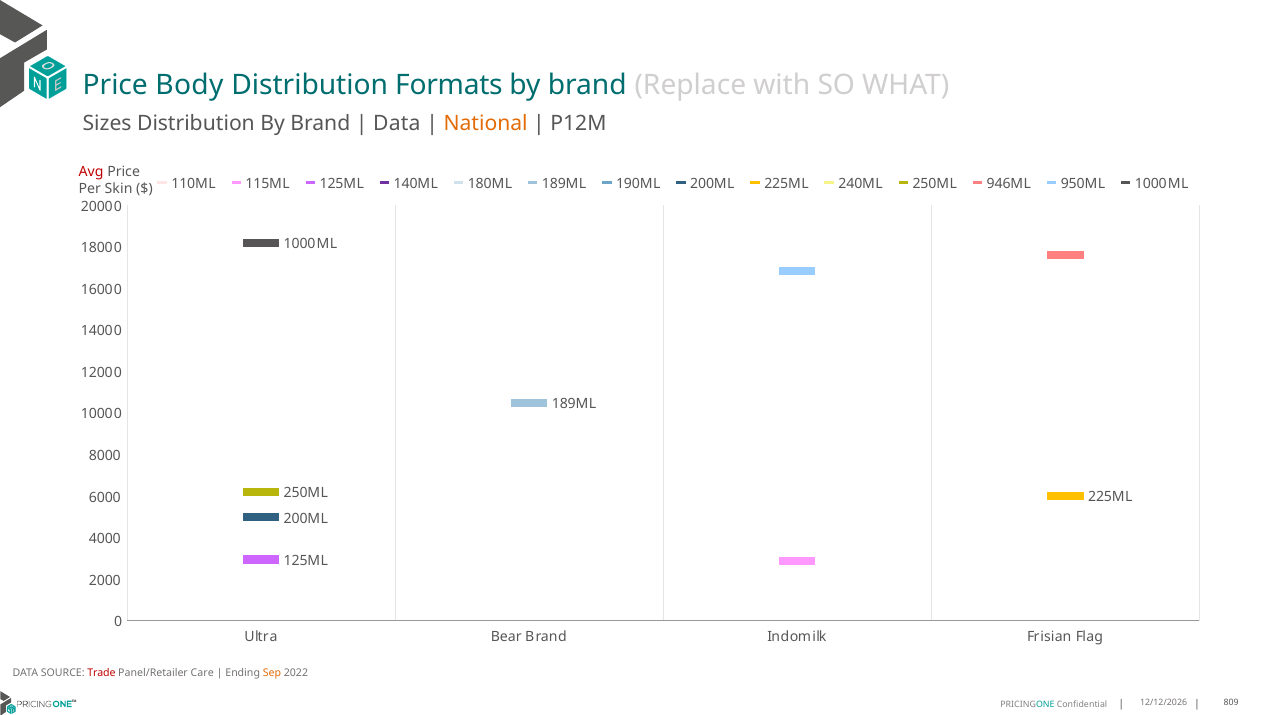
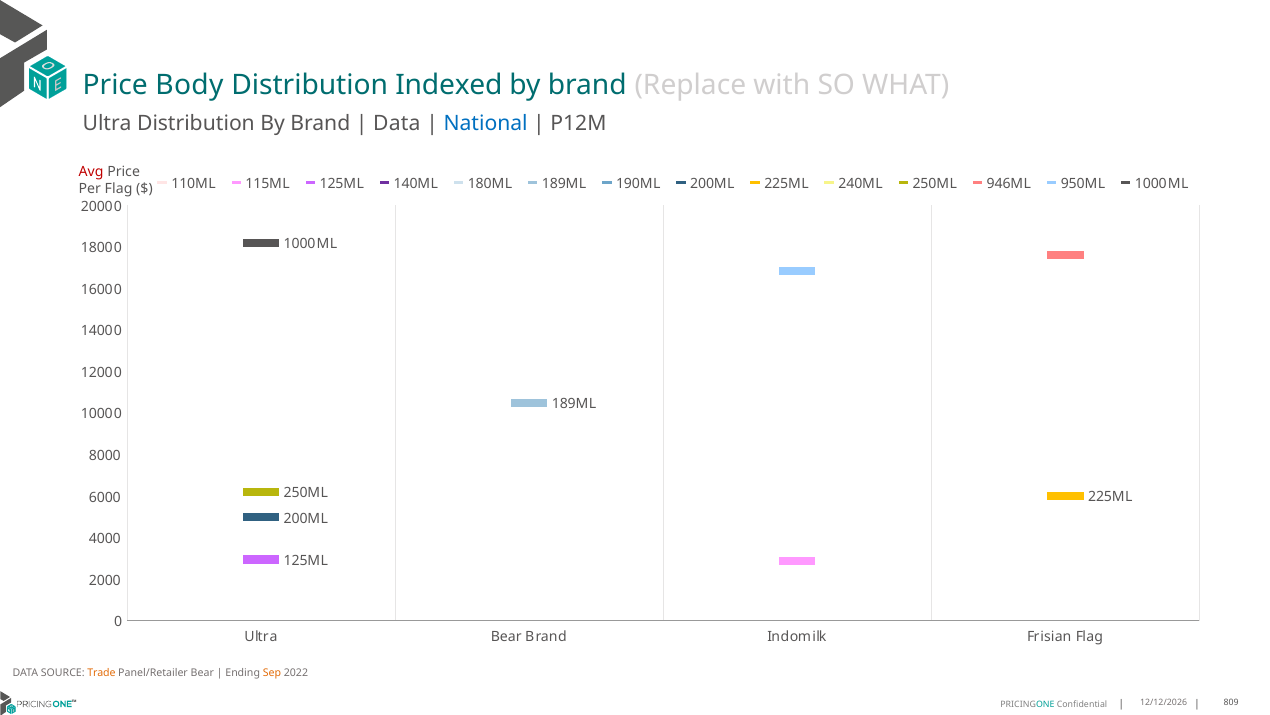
Formats: Formats -> Indexed (449, 85)
Sizes: Sizes -> Ultra (107, 124)
National colour: orange -> blue (486, 124)
Per Skin: Skin -> Flag (119, 188)
Trade colour: red -> orange (101, 673)
Panel/Retailer Care: Care -> Bear (202, 673)
